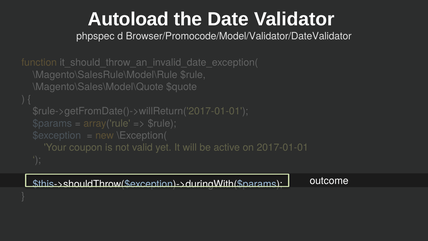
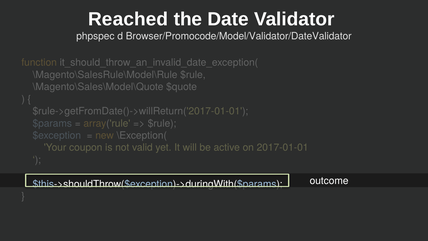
Autoload: Autoload -> Reached (128, 19)
